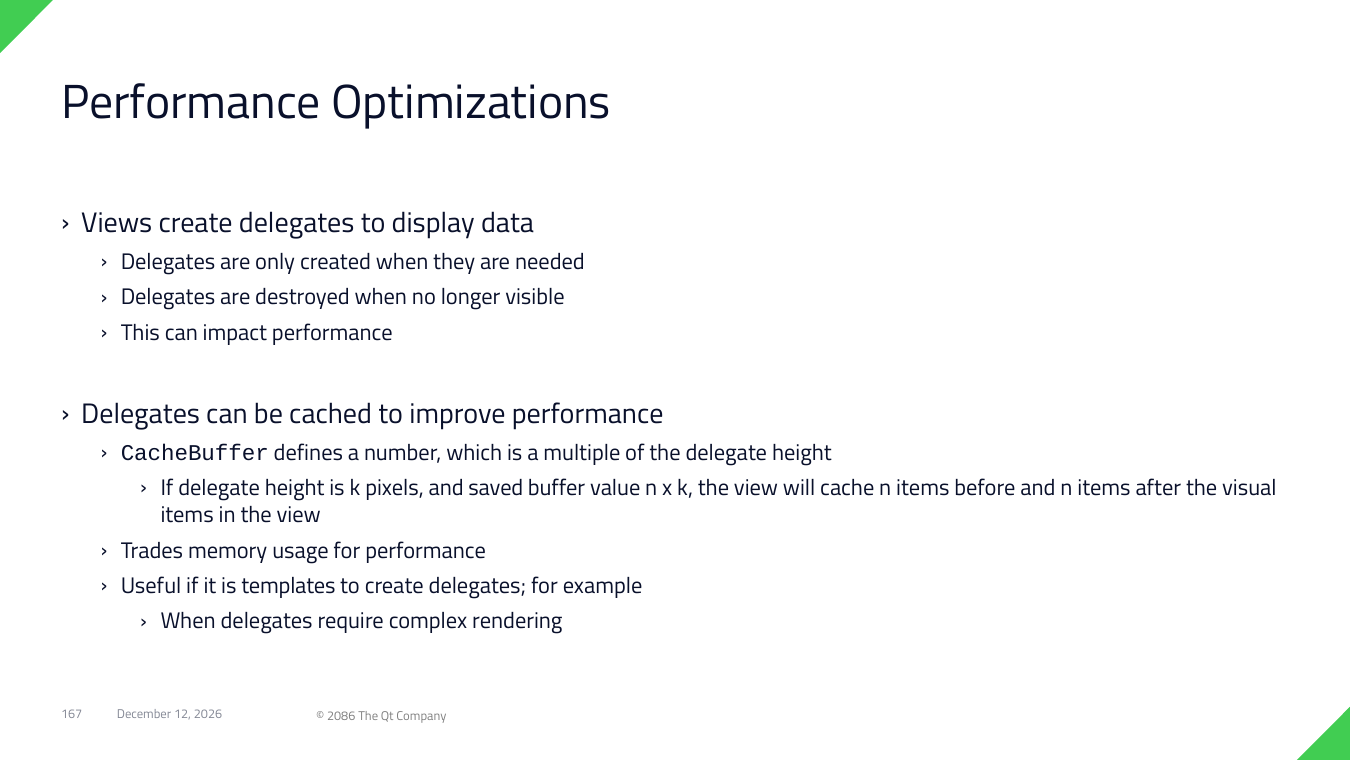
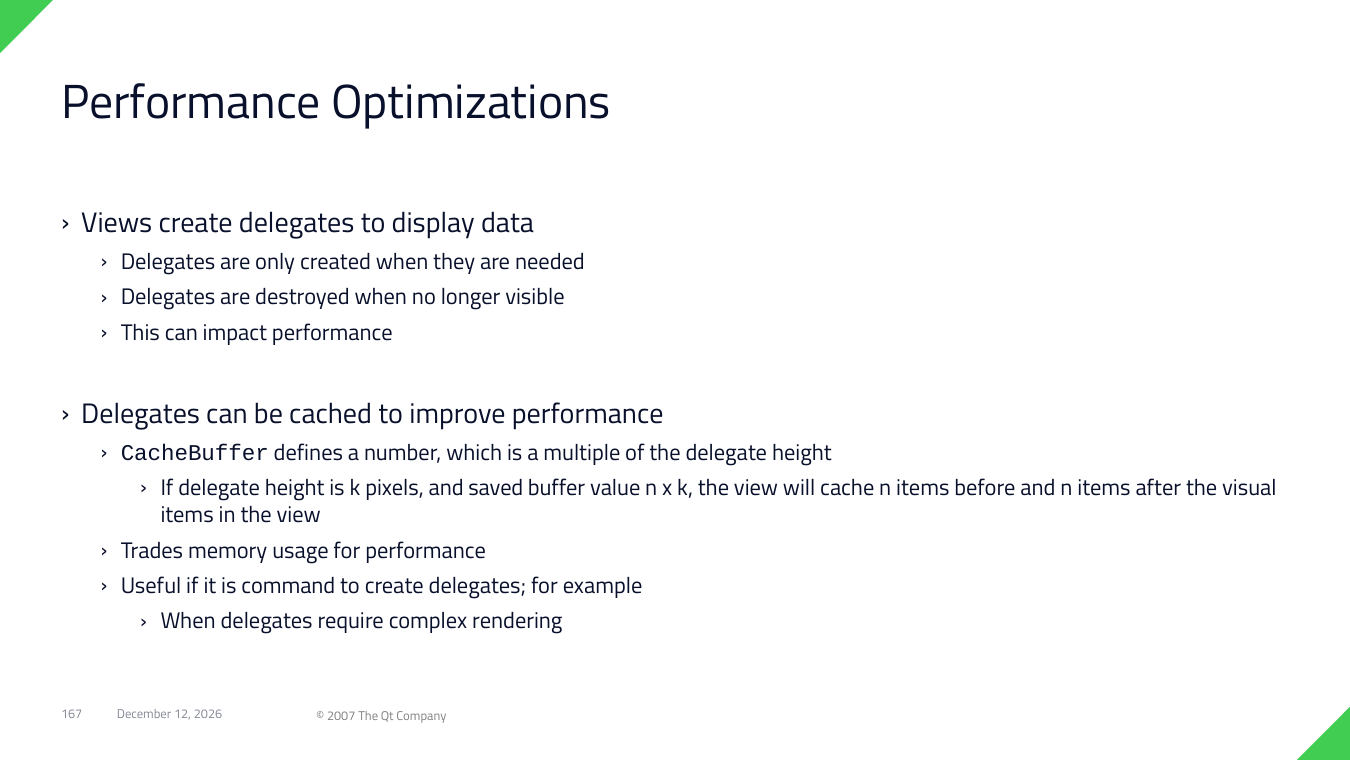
templates: templates -> command (288, 586)
2086: 2086 -> 2007 (341, 716)
